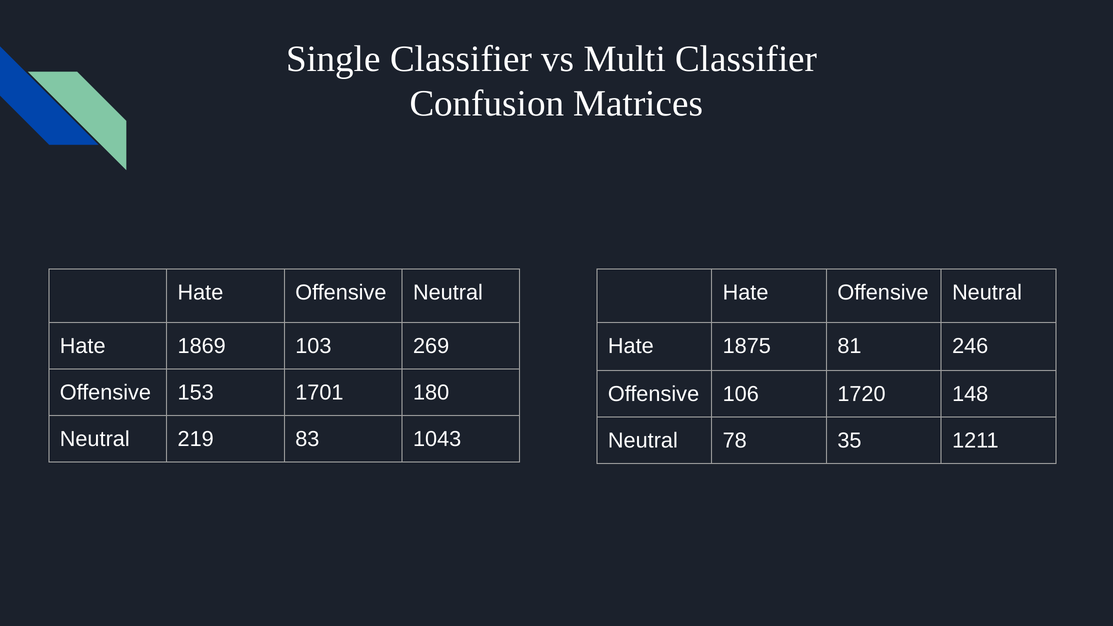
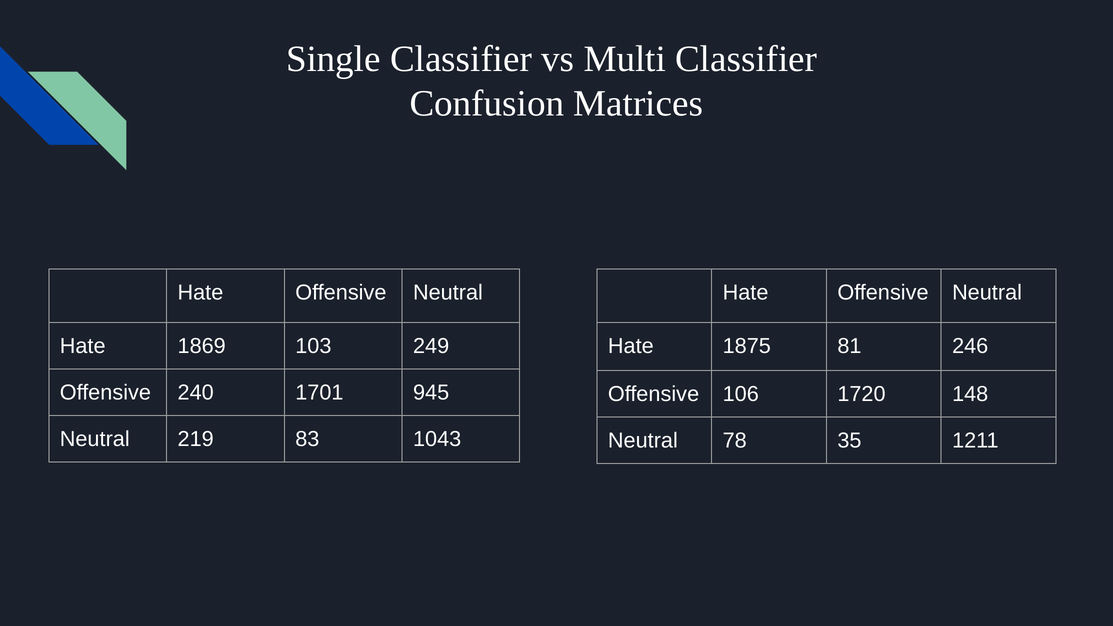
269: 269 -> 249 (431, 346)
153: 153 -> 240 (196, 393)
180: 180 -> 945 (431, 393)
